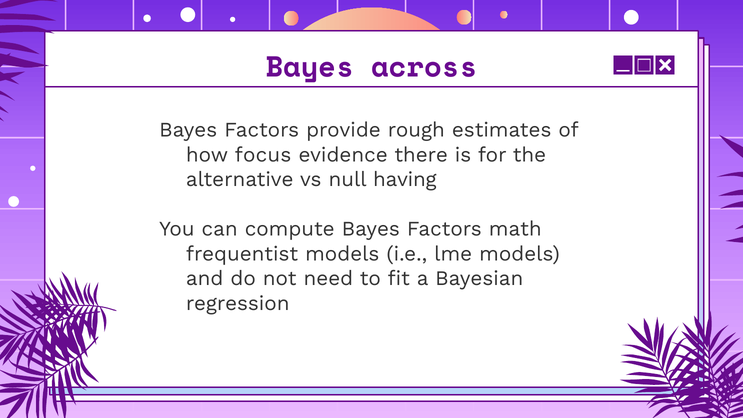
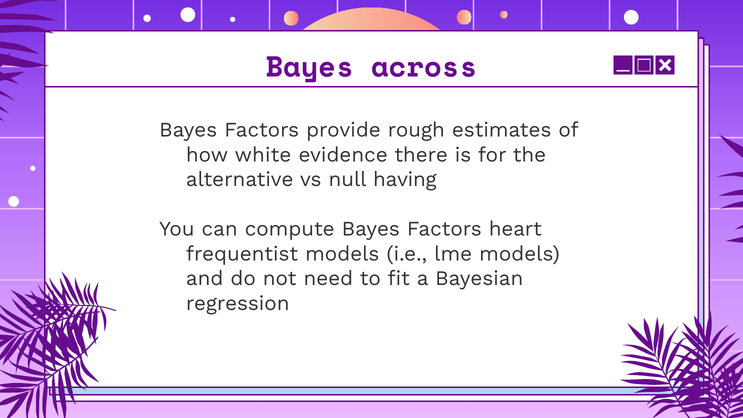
focus: focus -> white (263, 155)
math: math -> heart (515, 229)
